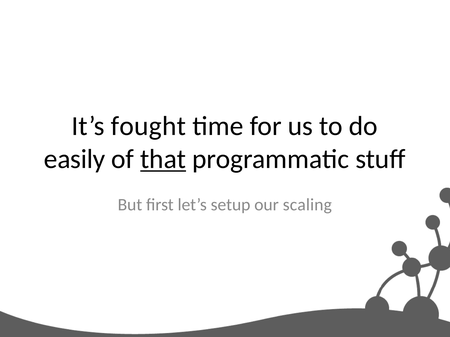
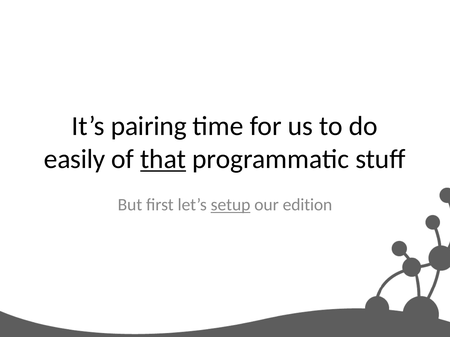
fought: fought -> pairing (149, 126)
setup underline: none -> present (231, 205)
scaling: scaling -> edition (307, 205)
